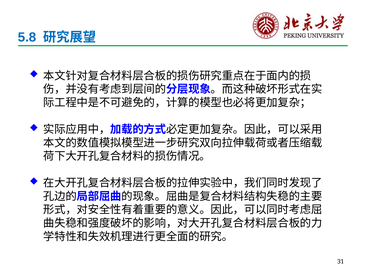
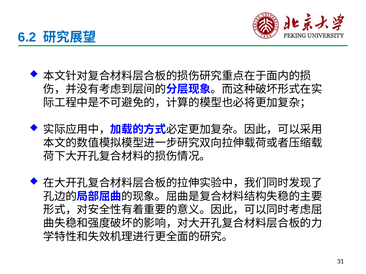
5.8: 5.8 -> 6.2 (27, 37)
